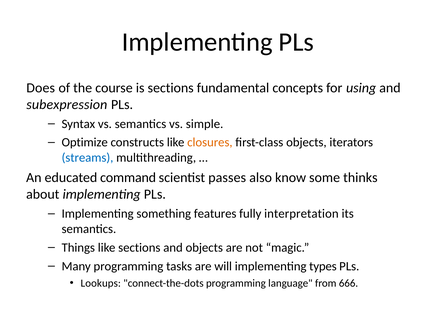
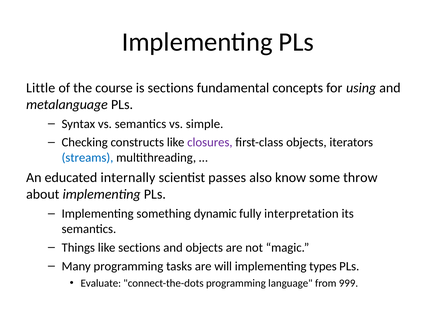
Does: Does -> Little (41, 88)
subexpression: subexpression -> metalanguage (67, 105)
Optimize: Optimize -> Checking (85, 142)
closures colour: orange -> purple (210, 142)
command: command -> internally (128, 178)
thinks: thinks -> throw (360, 178)
features: features -> dynamic (215, 214)
Lookups: Lookups -> Evaluate (101, 283)
666: 666 -> 999 (348, 283)
